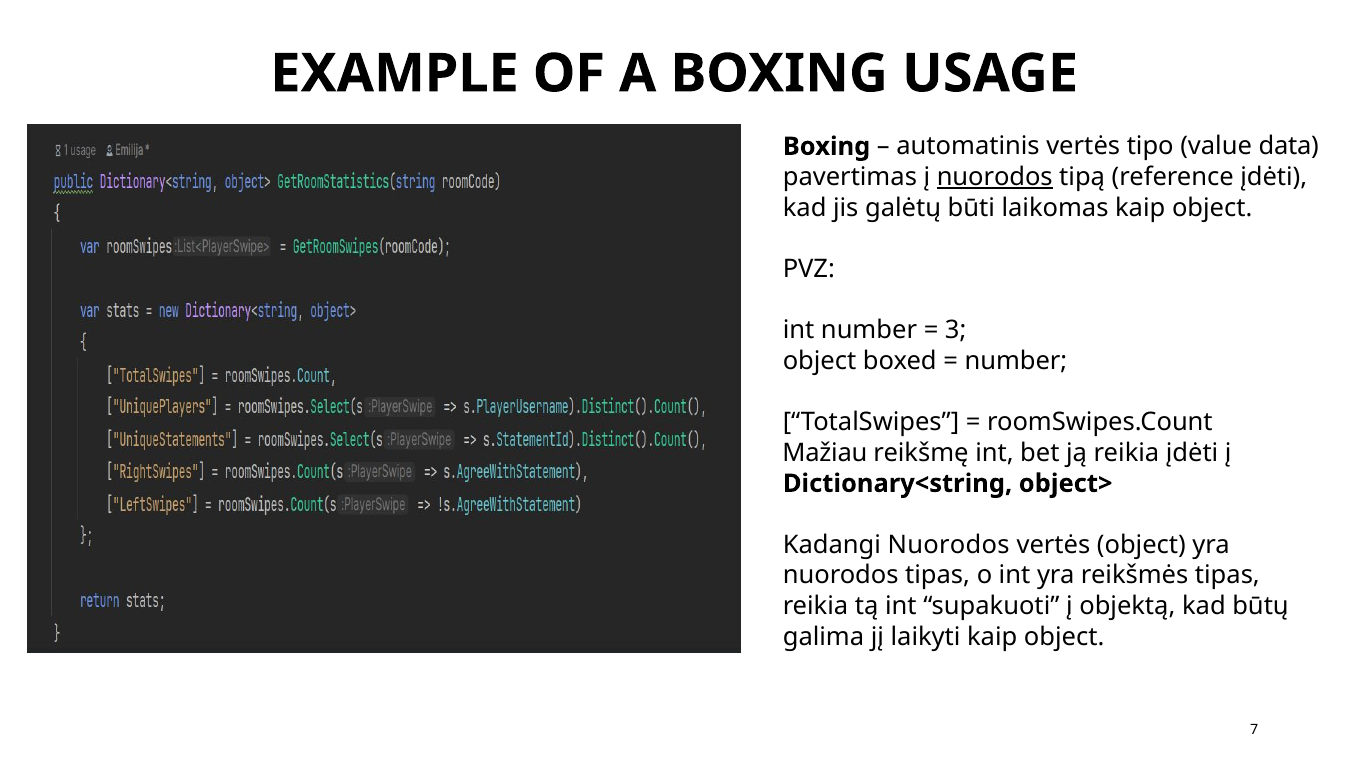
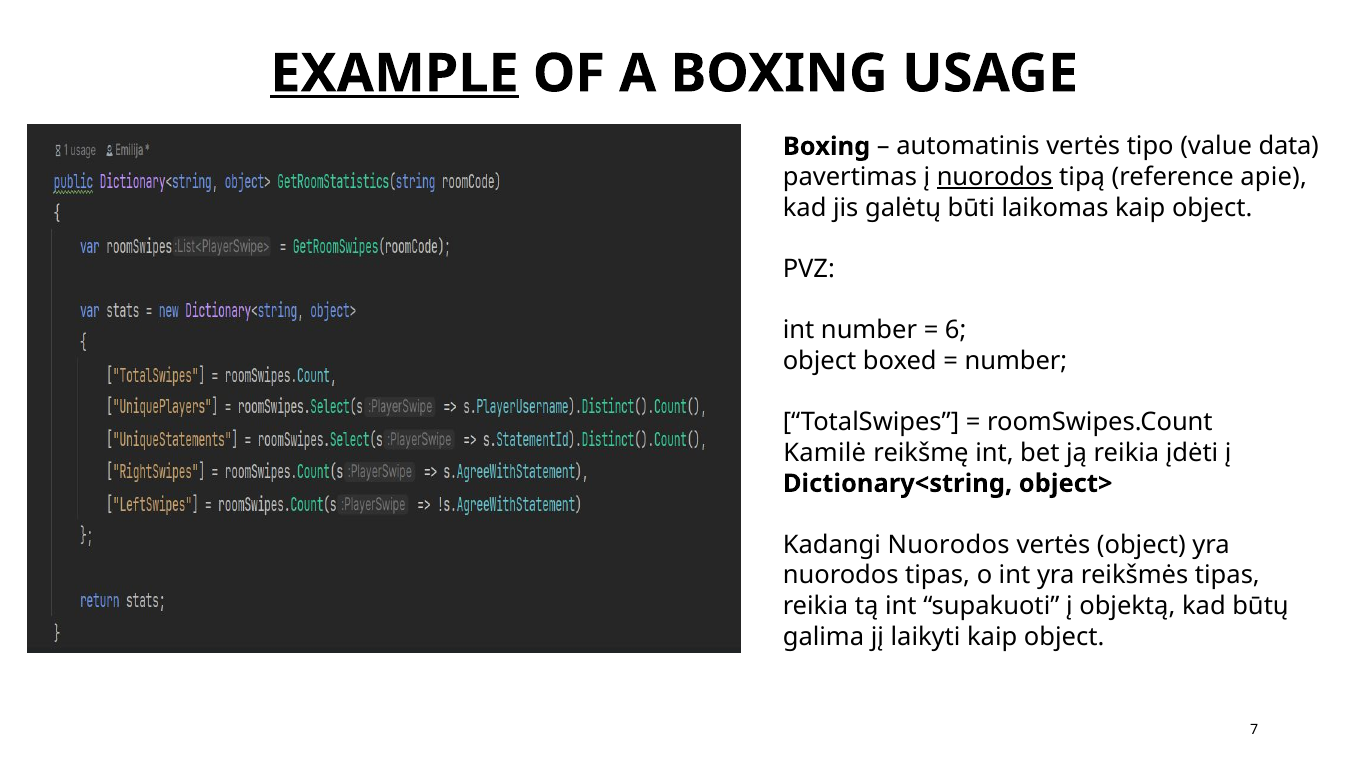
EXAMPLE underline: none -> present (395, 74)
reference įdėti: įdėti -> apie (1274, 177)
3: 3 -> 6 (956, 330)
Mažiau: Mažiau -> Kamilė (825, 453)
